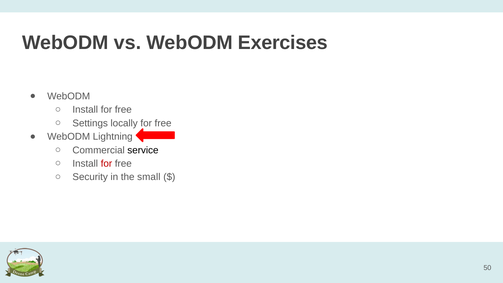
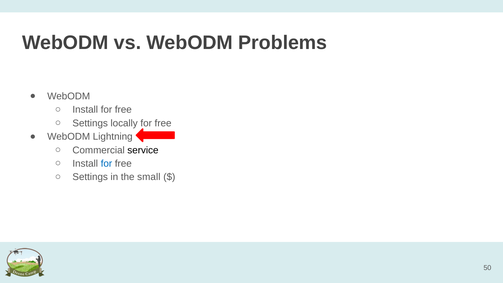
Exercises: Exercises -> Problems (283, 43)
for colour: red -> blue (106, 164)
Security: Security -> Settings (90, 177)
